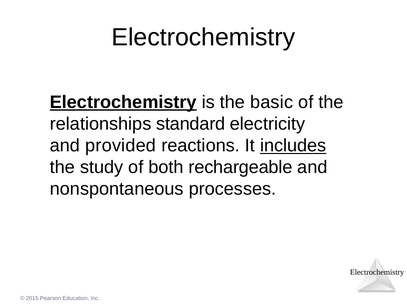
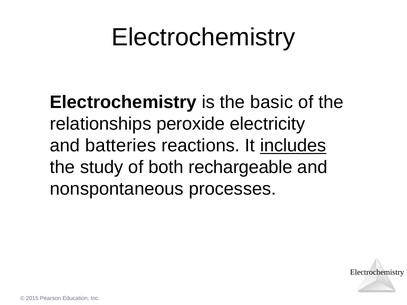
Electrochemistry underline: present -> none (123, 102)
standard: standard -> peroxide (191, 124)
provided: provided -> batteries (121, 146)
